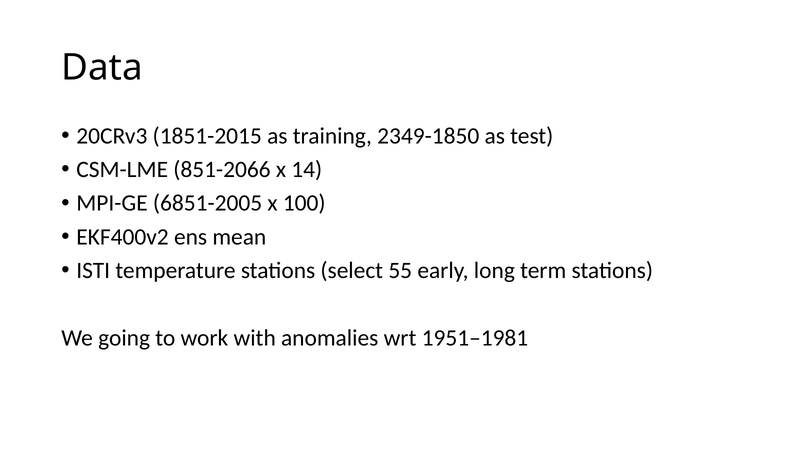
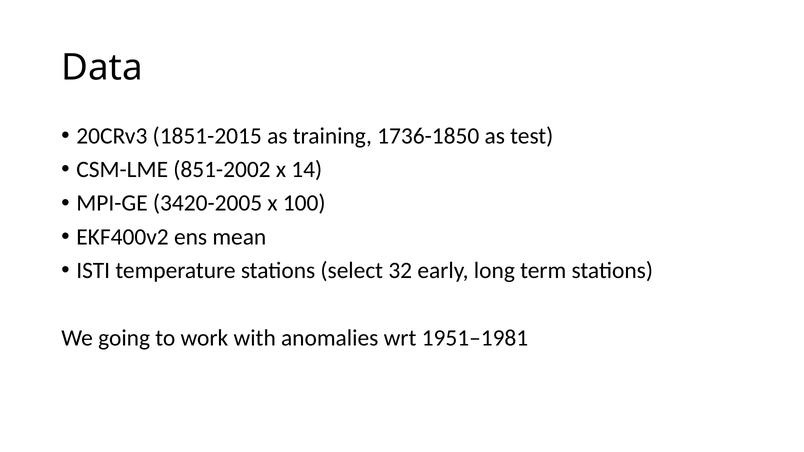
2349-1850: 2349-1850 -> 1736-1850 (428, 136)
851-2066: 851-2066 -> 851-2002 (222, 170)
6851-2005: 6851-2005 -> 3420-2005 (208, 203)
55: 55 -> 32 (400, 271)
